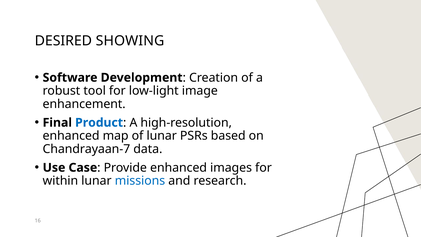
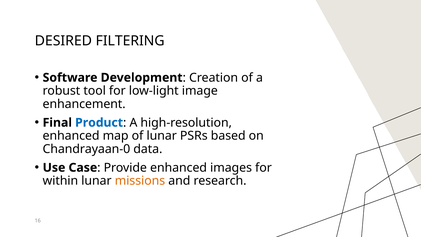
SHOWING: SHOWING -> FILTERING (130, 41)
Chandrayaan-7: Chandrayaan-7 -> Chandrayaan-0 (86, 149)
missions colour: blue -> orange (140, 181)
